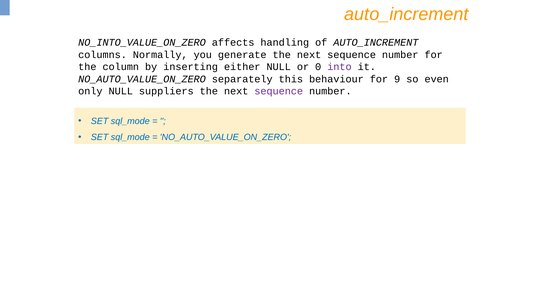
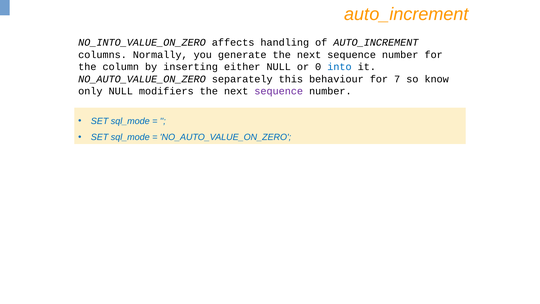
into colour: purple -> blue (339, 67)
9: 9 -> 7 (397, 79)
even: even -> know (437, 79)
suppliers: suppliers -> modifiers (166, 91)
